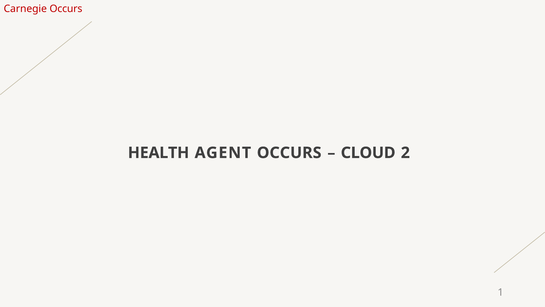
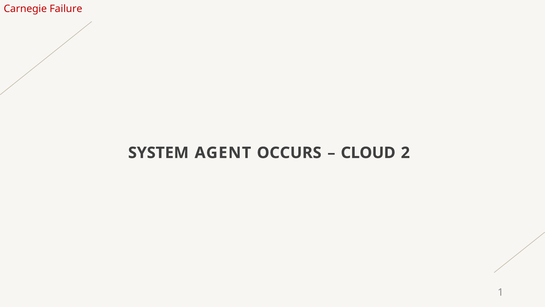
Carnegie Occurs: Occurs -> Failure (66, 9)
HEALTH: HEALTH -> SYSTEM (158, 153)
